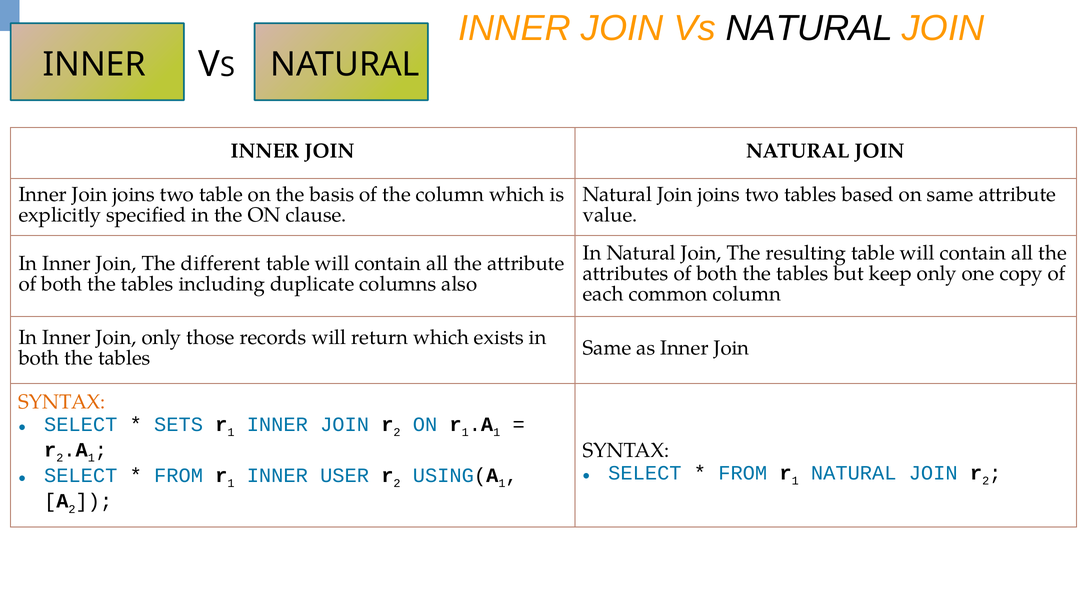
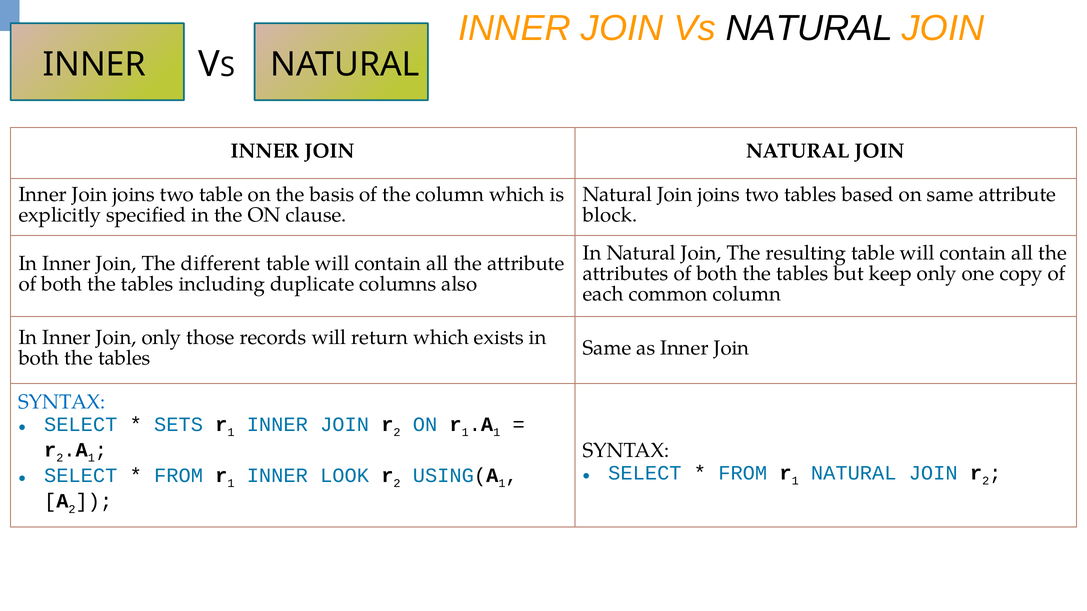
value: value -> block (610, 215)
SYNTAX colour: orange -> blue (62, 402)
USER: USER -> LOOK (345, 476)
